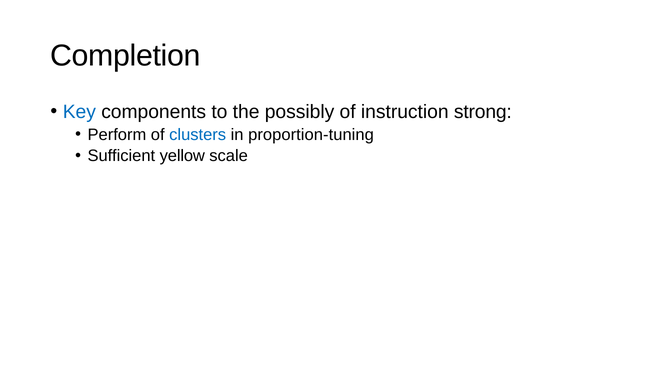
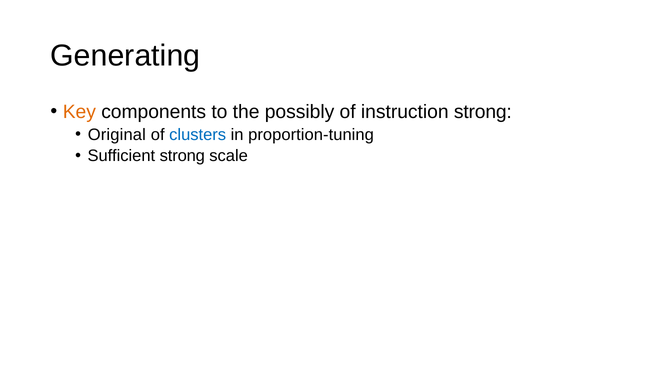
Completion: Completion -> Generating (125, 56)
Key colour: blue -> orange (79, 112)
Perform: Perform -> Original (117, 135)
Sufficient yellow: yellow -> strong (182, 156)
